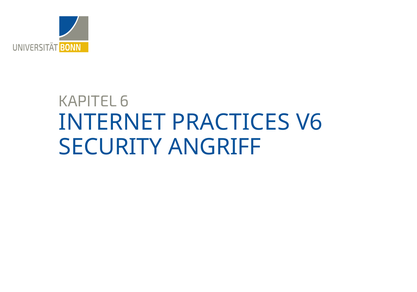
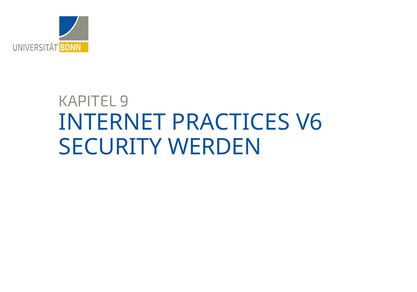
6: 6 -> 9 (124, 101)
ANGRIFF: ANGRIFF -> WERDEN (215, 147)
